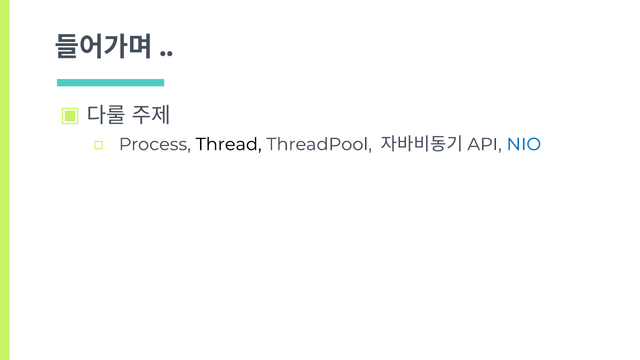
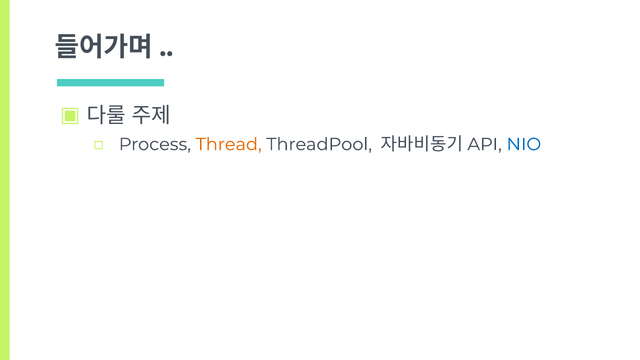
Thread colour: black -> orange (229, 144)
